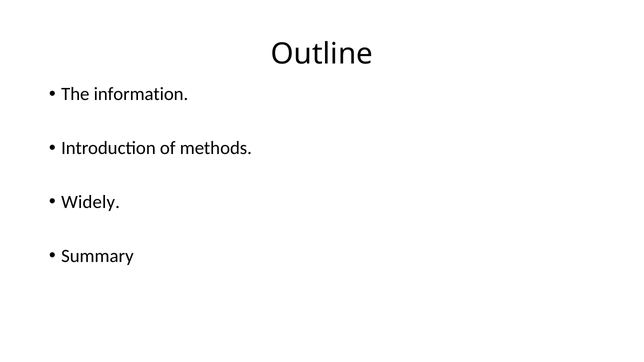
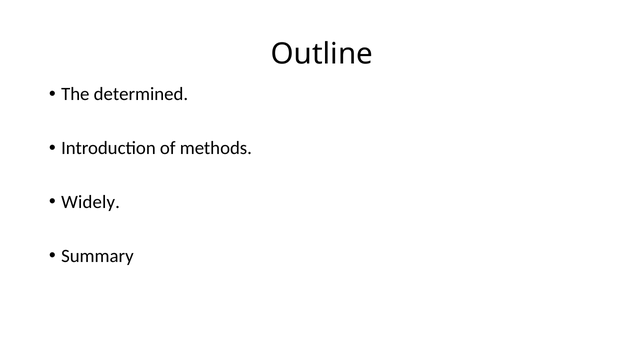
information: information -> determined (141, 94)
